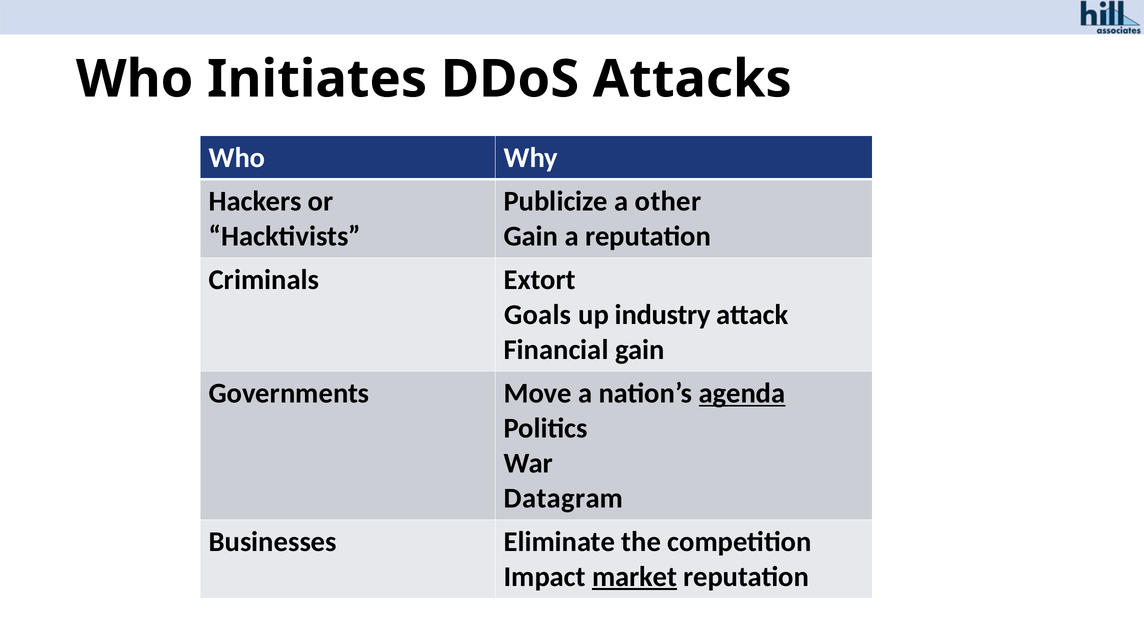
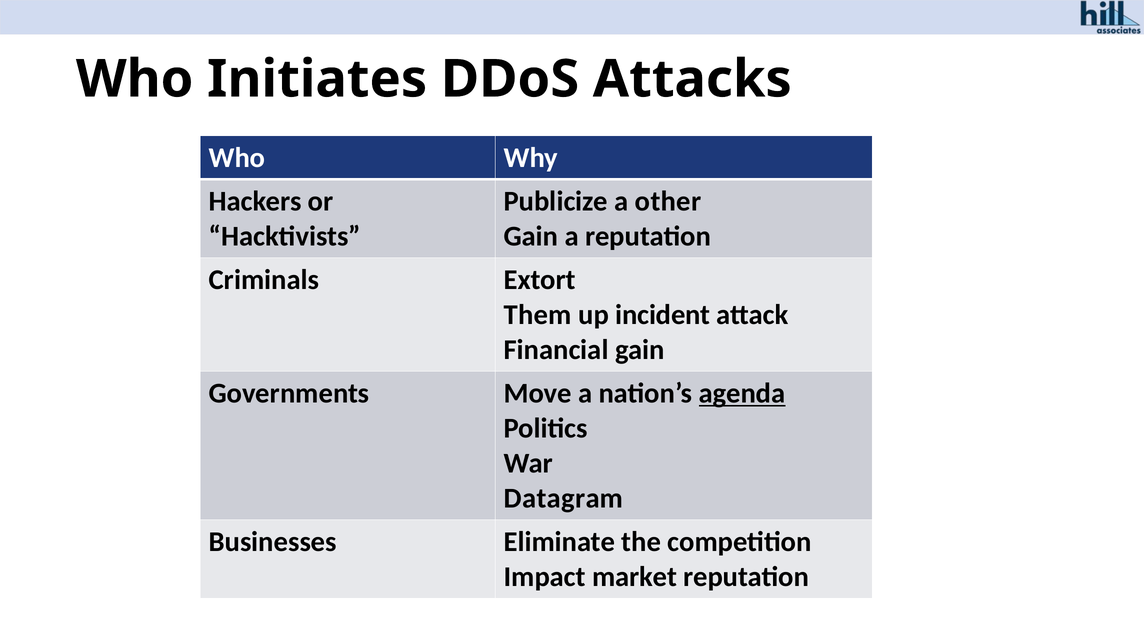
Goals: Goals -> Them (538, 315)
industry: industry -> incident (663, 315)
market underline: present -> none (635, 577)
